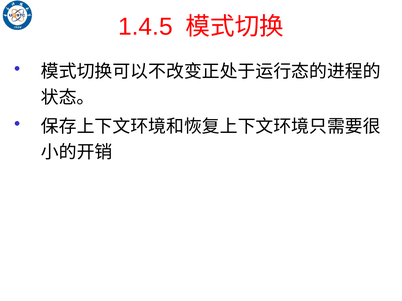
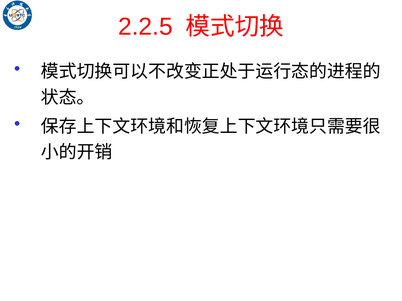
1.4.5: 1.4.5 -> 2.2.5 (145, 27)
